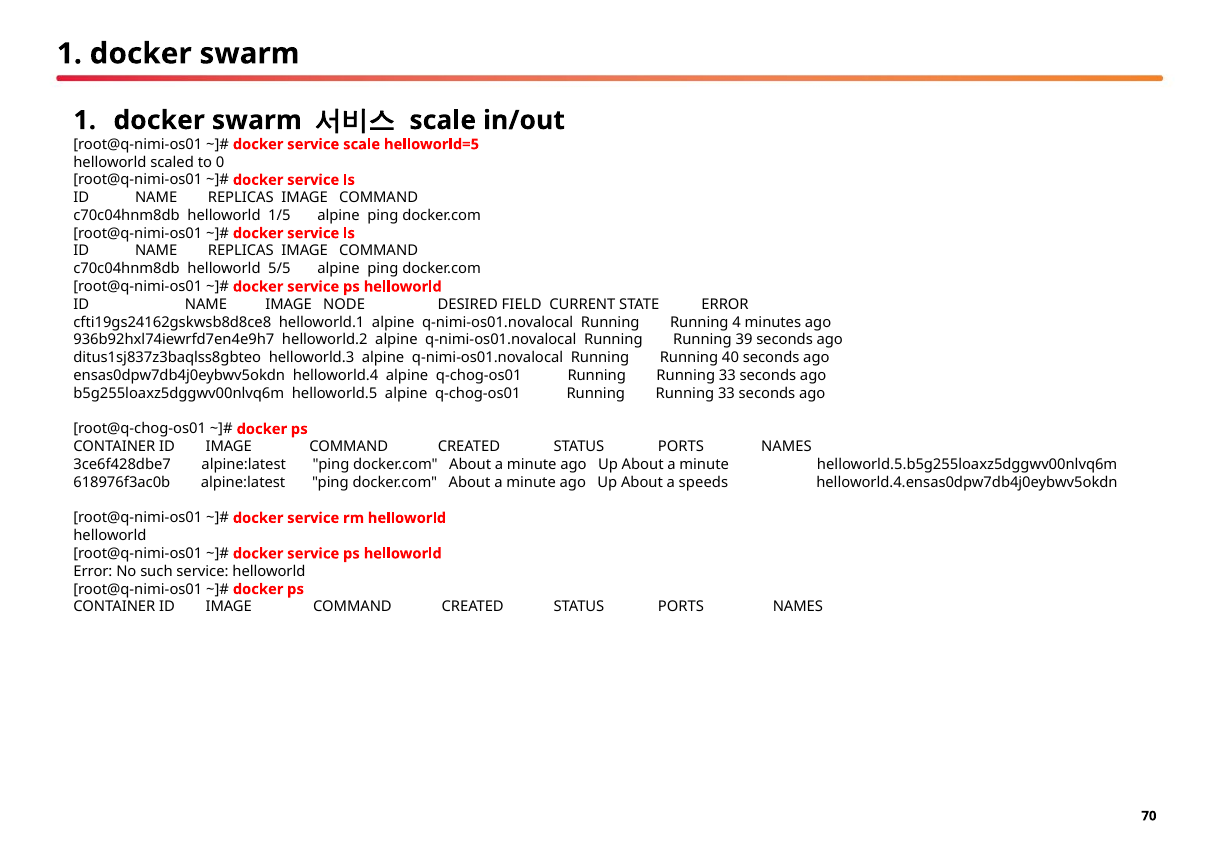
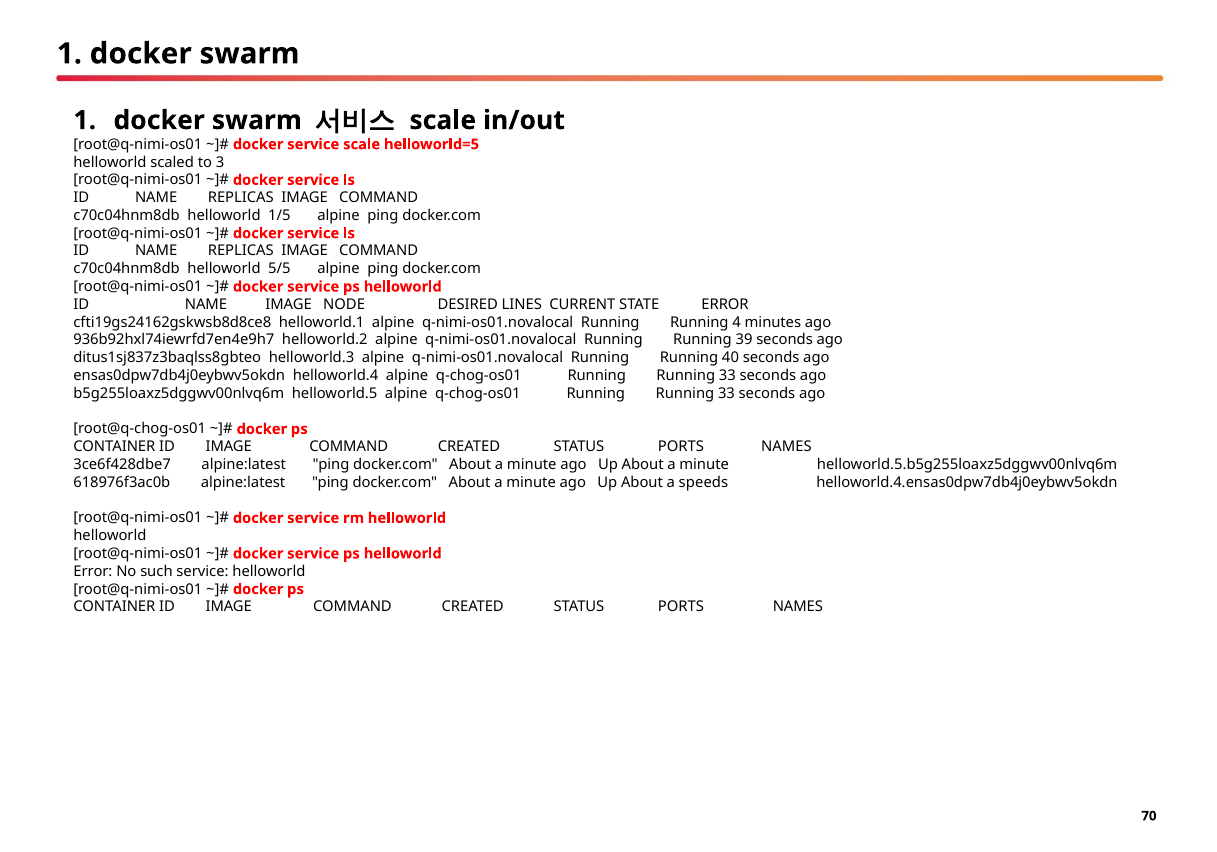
0: 0 -> 3 (220, 162)
FIELD: FIELD -> LINES (522, 304)
